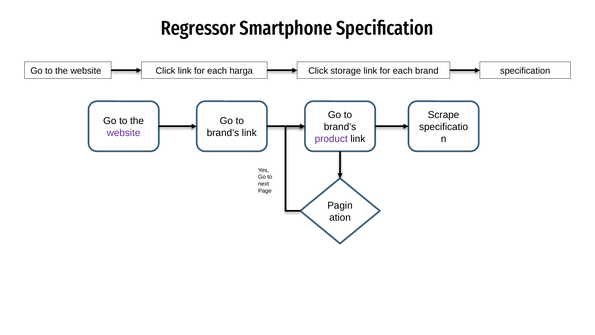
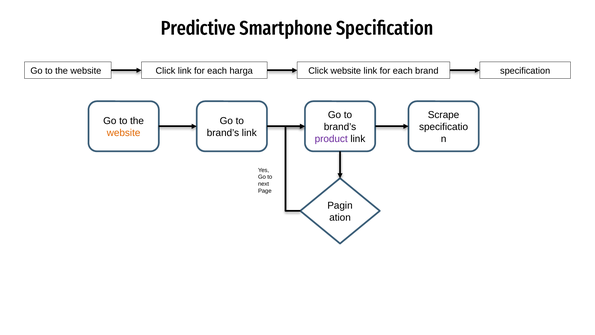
Regressor: Regressor -> Predictive (198, 28)
Click storage: storage -> website (346, 71)
website colour: purple -> orange (124, 133)
